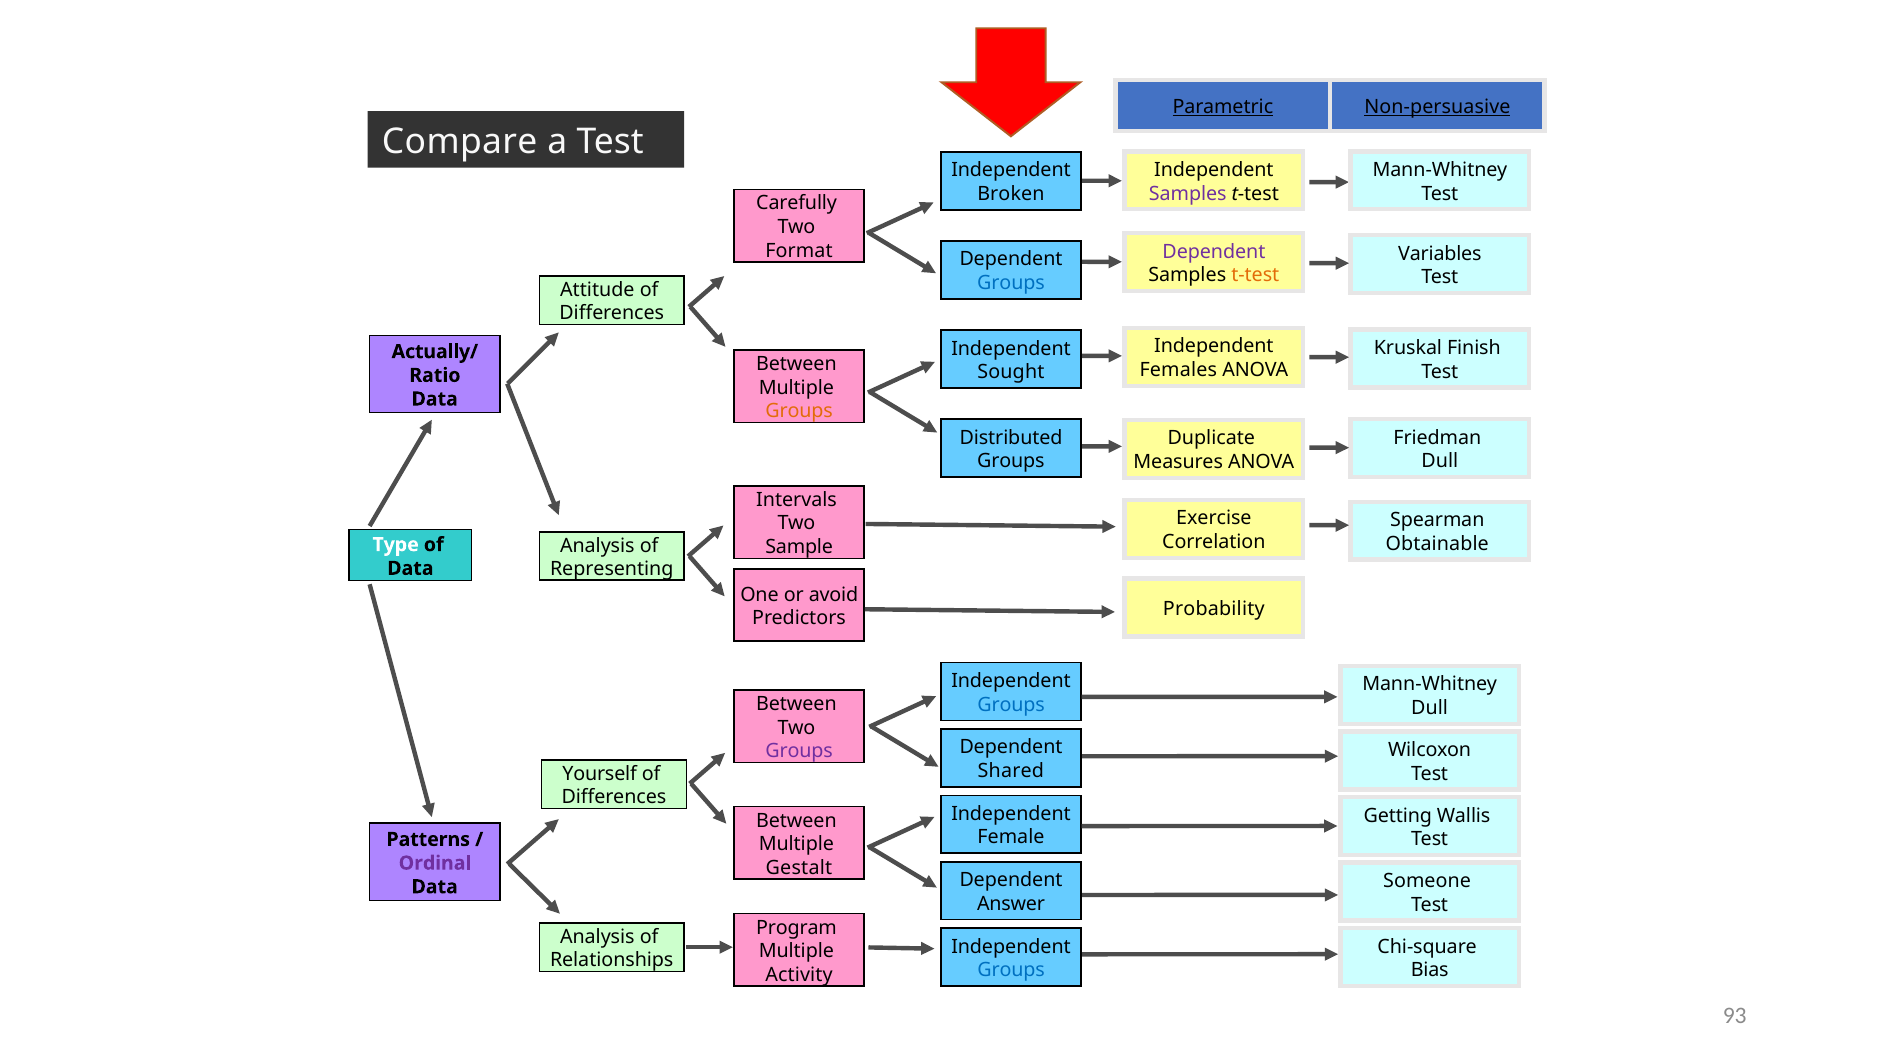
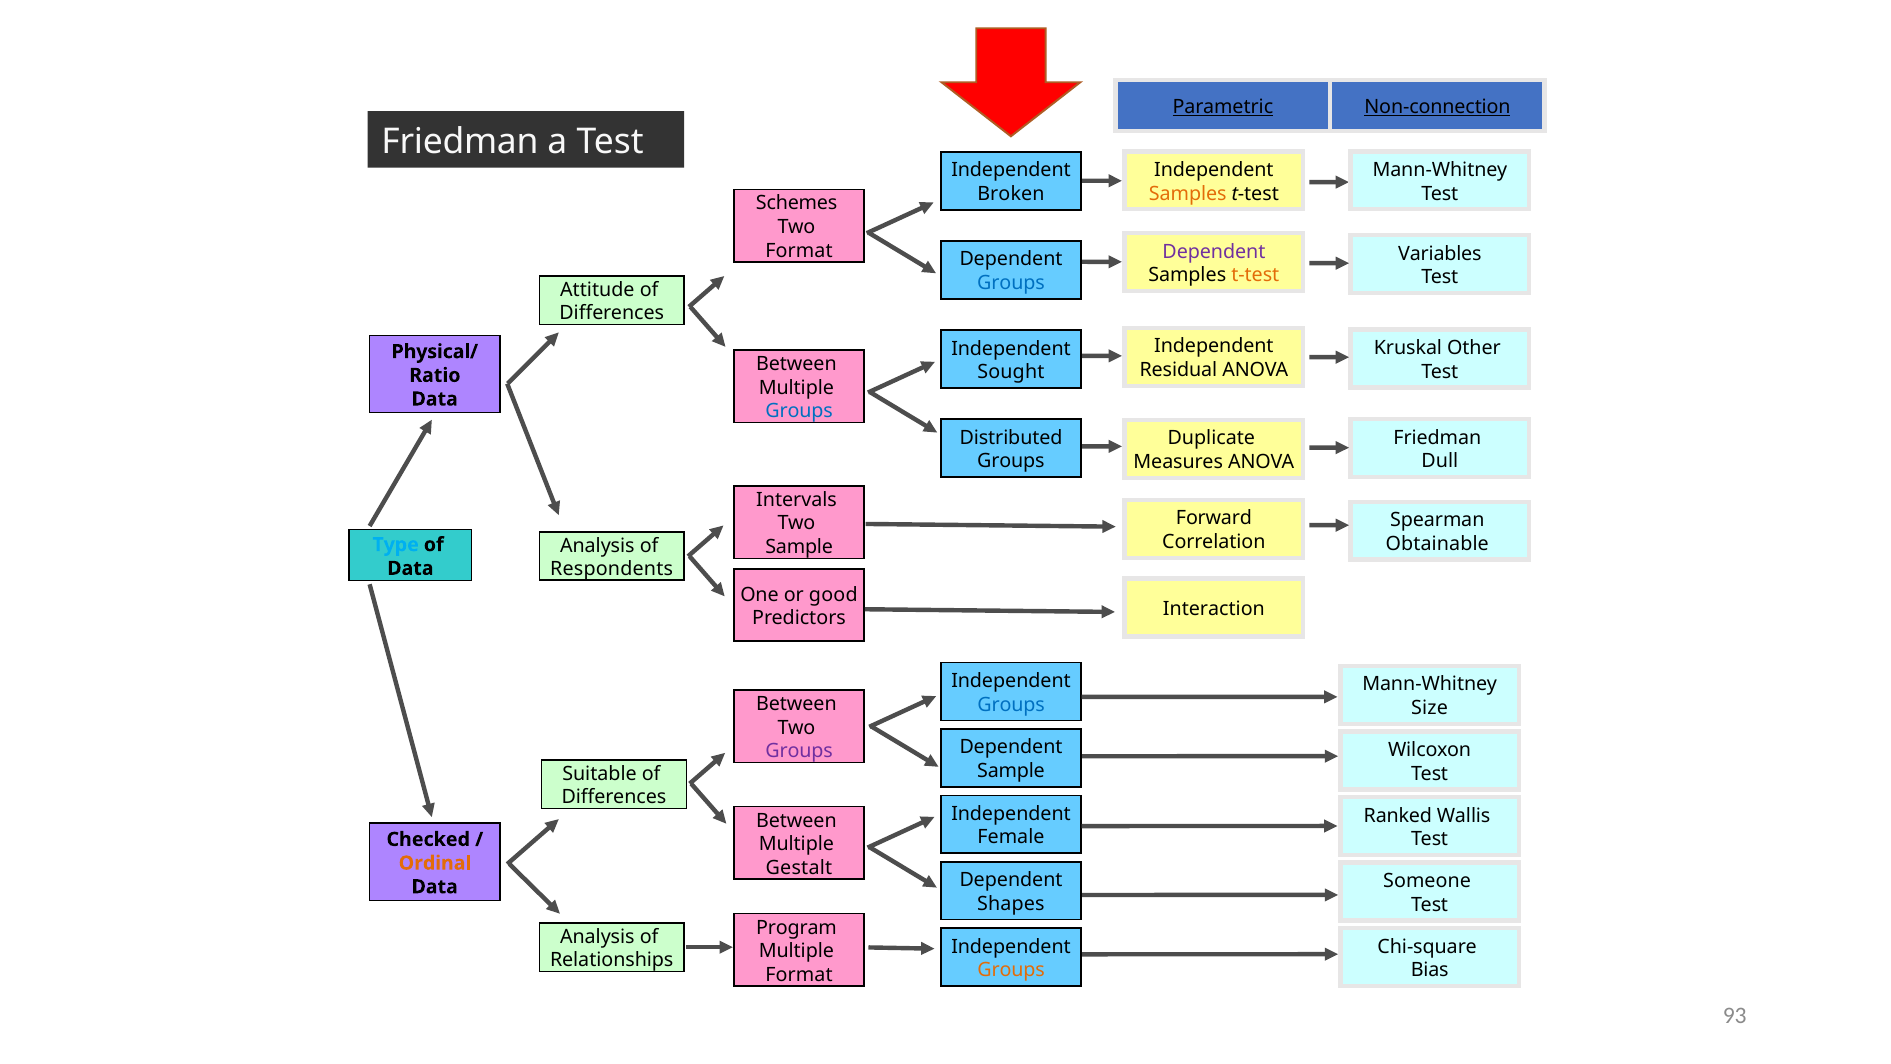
Non-persuasive: Non-persuasive -> Non-connection (1438, 107)
Compare: Compare -> Friedman (460, 142)
Samples colour: purple -> orange (1188, 194)
Carefully: Carefully -> Schemes (797, 203)
Finish: Finish -> Other (1474, 348)
Actually/: Actually/ -> Physical/ (435, 352)
Females: Females -> Residual (1178, 370)
Groups colour: orange -> blue (799, 411)
Exercise: Exercise -> Forward (1214, 518)
Type colour: white -> light blue (396, 544)
Representing: Representing -> Respondents (612, 569)
avoid: avoid -> good (833, 594)
Probability: Probability -> Interaction (1214, 609)
Dull: Dull -> Size (1430, 708)
Shared: Shared -> Sample (1011, 771)
Yourself: Yourself -> Suitable (600, 773)
Getting: Getting -> Ranked (1398, 815)
Patterns: Patterns -> Checked (428, 839)
Ordinal colour: purple -> orange (435, 863)
Answer: Answer -> Shapes (1011, 904)
Groups colour: blue -> orange (1011, 970)
Activity: Activity -> Format (799, 975)
